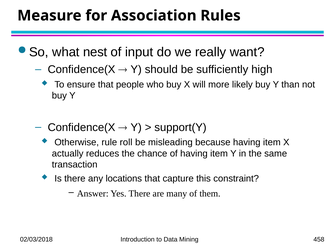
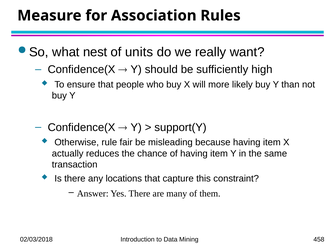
input: input -> units (139, 52)
roll: roll -> fair (126, 142)
